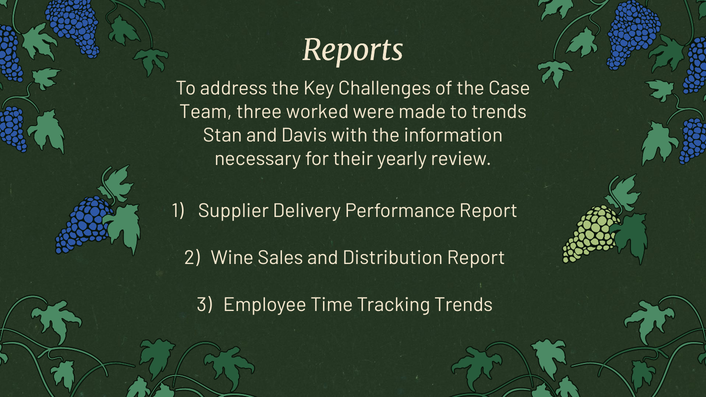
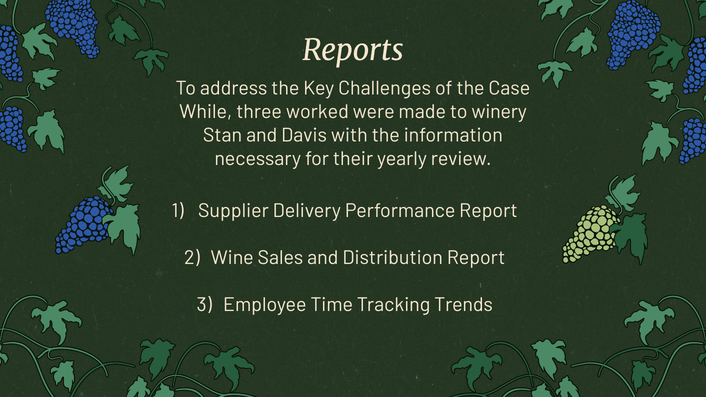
Team: Team -> While (206, 112)
to trends: trends -> winery (499, 112)
